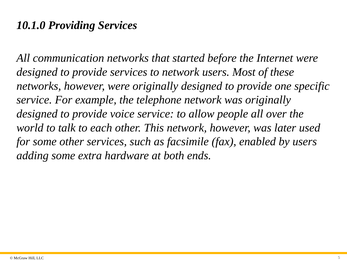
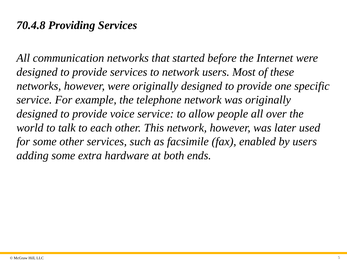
10.1.0: 10.1.0 -> 70.4.8 (31, 25)
